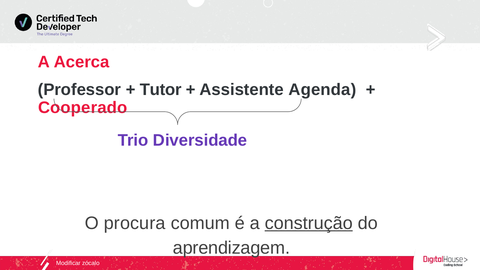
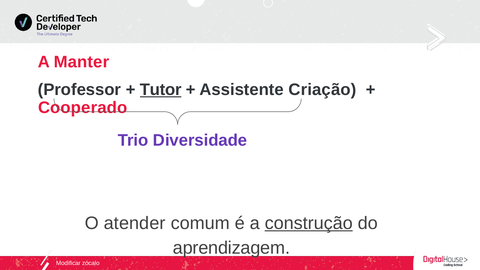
Acerca: Acerca -> Manter (82, 62)
Tutor underline: none -> present (161, 90)
Agenda: Agenda -> Criação (322, 90)
procura: procura -> atender (135, 223)
